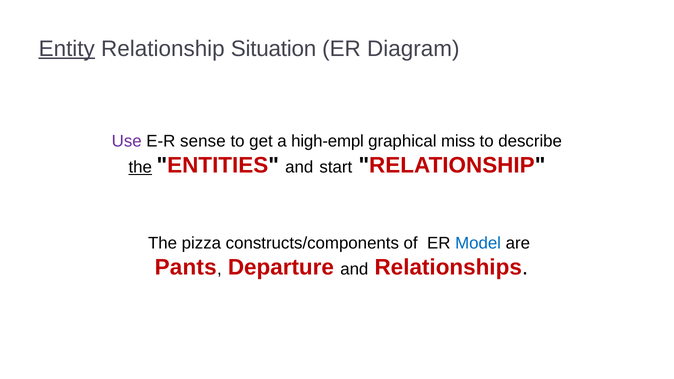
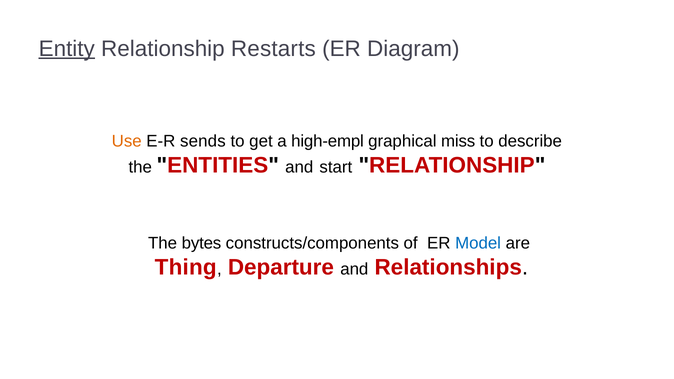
Situation: Situation -> Restarts (273, 49)
Use colour: purple -> orange (127, 141)
sense: sense -> sends (203, 141)
the underline: present -> none (140, 167)
pizza: pizza -> bytes (201, 243)
Pants: Pants -> Thing (186, 267)
